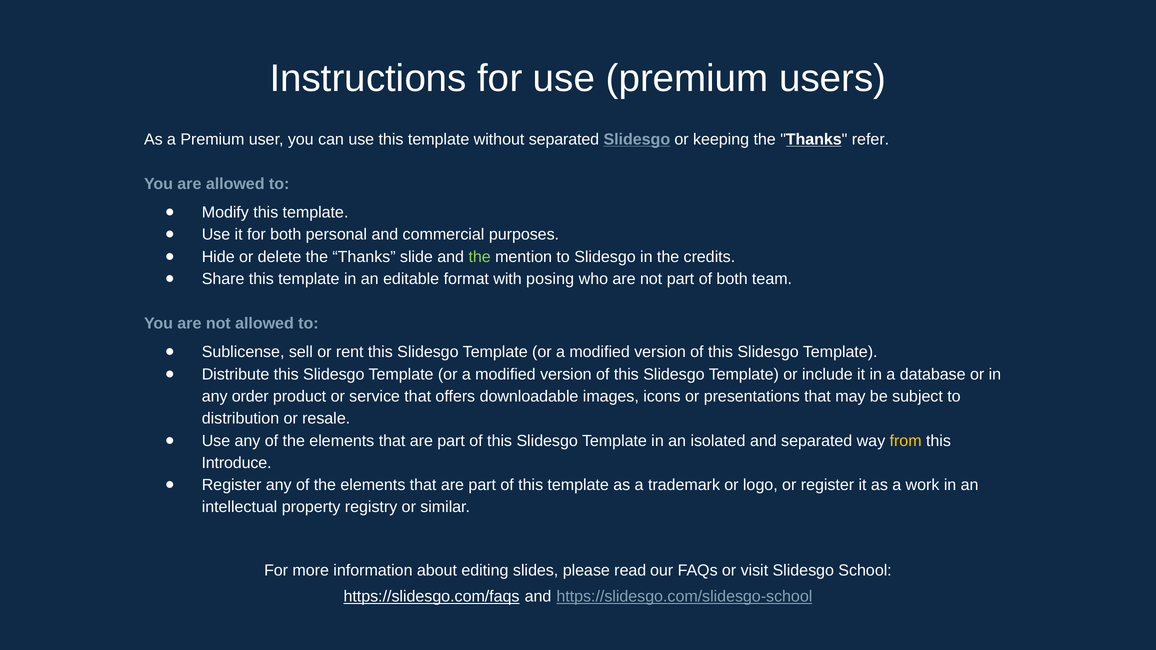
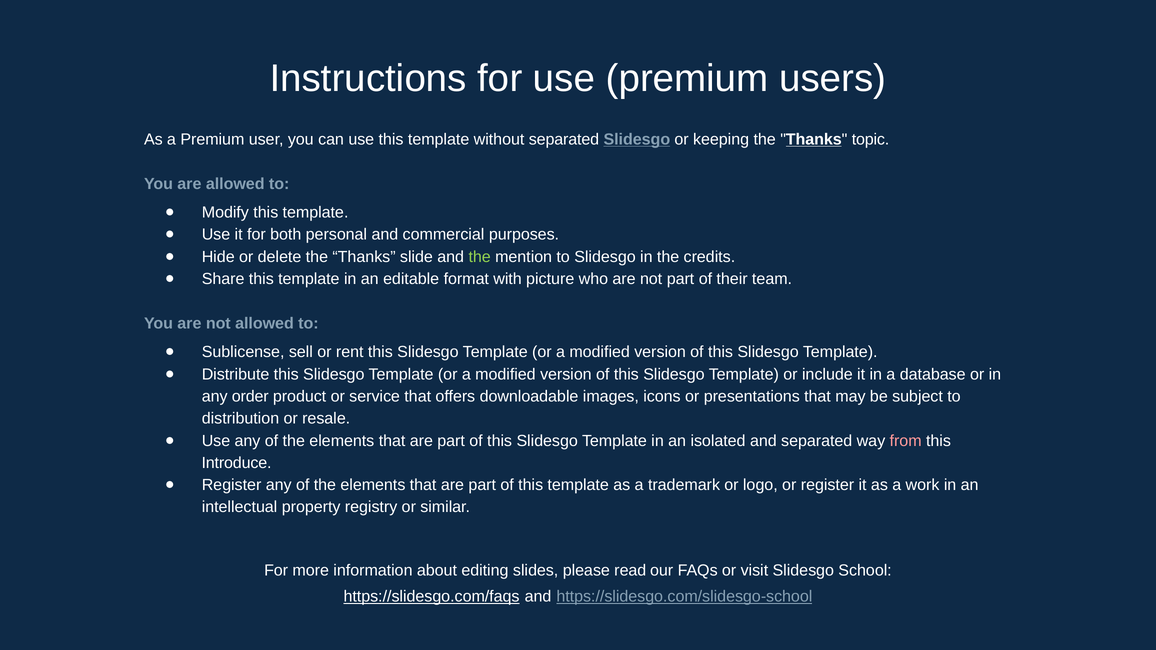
refer: refer -> topic (871, 139)
posing: posing -> picture (550, 279)
of both: both -> their (732, 279)
from colour: yellow -> pink (906, 441)
